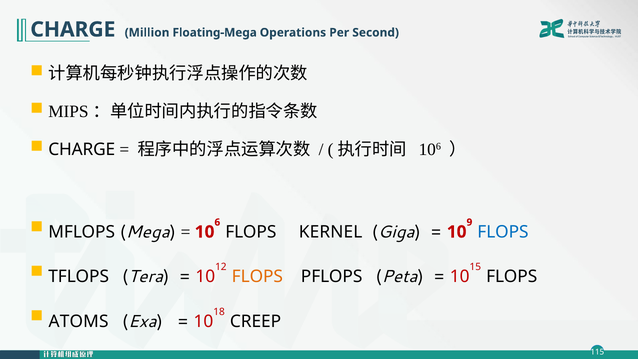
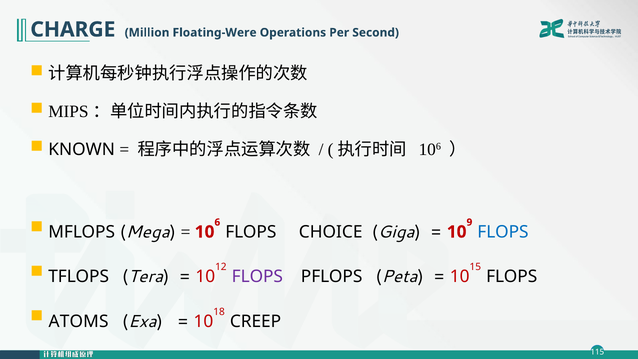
Floating-Mega: Floating-Mega -> Floating-Were (215, 33)
CHARGE: CHARGE -> KNOWN (82, 149)
KERNEL: KERNEL -> CHOICE (331, 232)
FLOPS colour: orange -> purple (257, 277)
